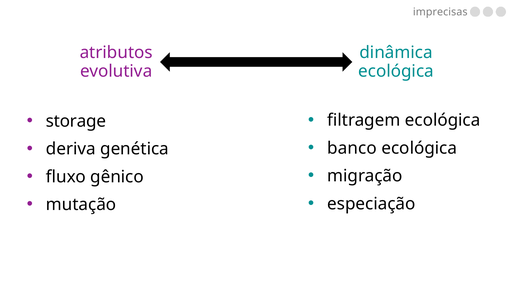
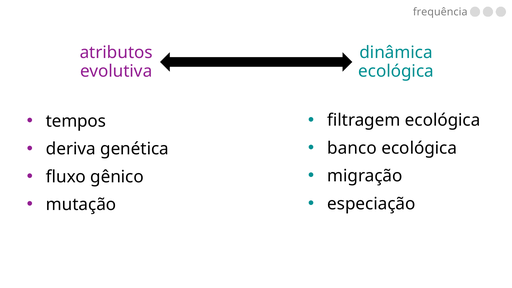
imprecisas: imprecisas -> frequência (440, 12)
storage: storage -> tempos (76, 121)
